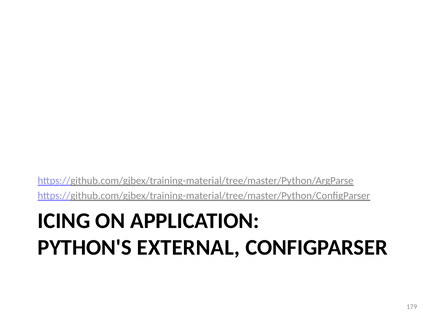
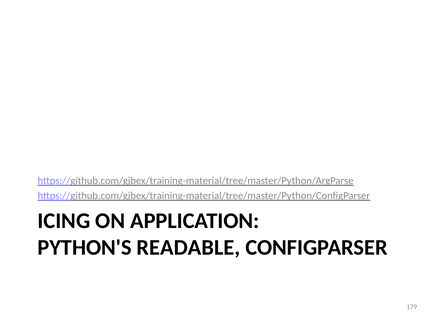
EXTERNAL: EXTERNAL -> READABLE (188, 248)
